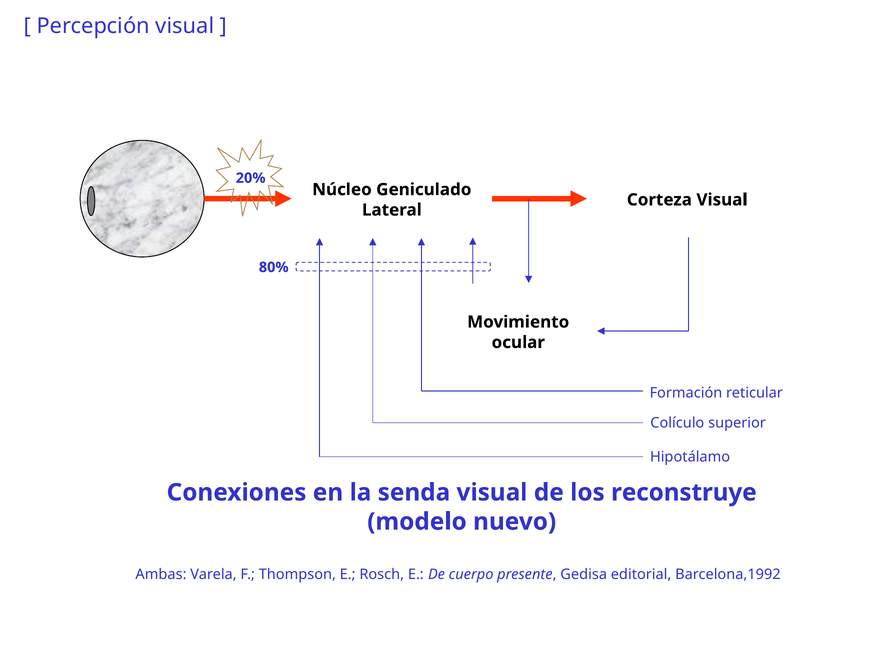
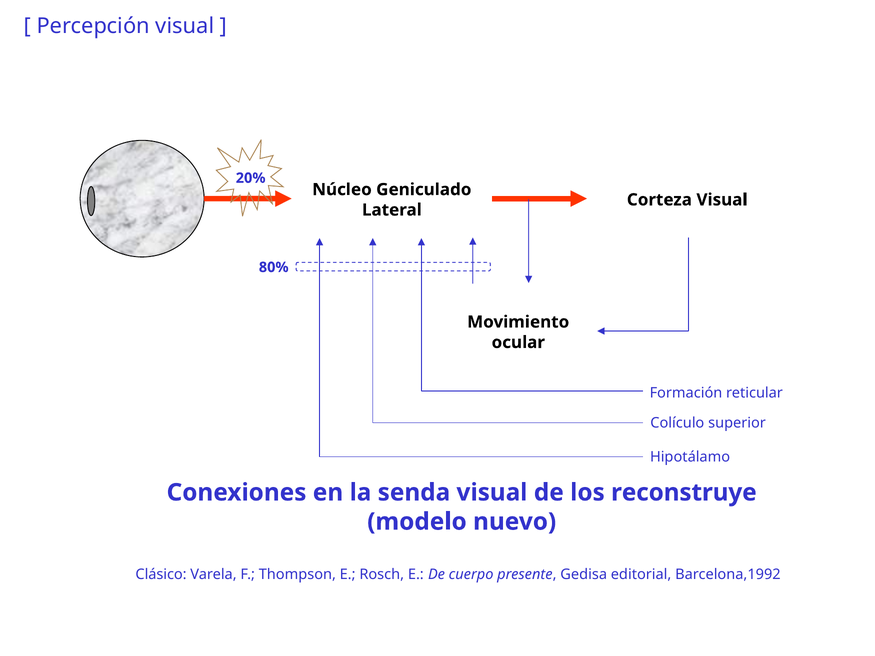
Ambas: Ambas -> Clásico (161, 575)
